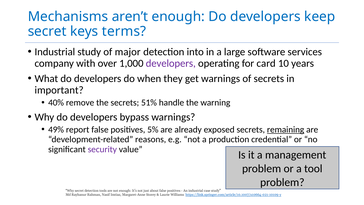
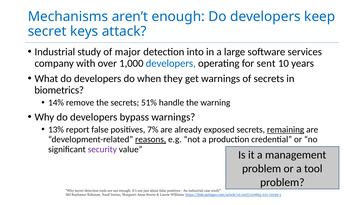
terms: terms -> attack (124, 31)
developers colour: purple -> blue (171, 63)
card: card -> sent (266, 63)
important: important -> biometrics (59, 90)
40%: 40% -> 14% (56, 102)
49%: 49% -> 13% (56, 129)
5%: 5% -> 7% (153, 129)
reasons underline: none -> present (151, 139)
